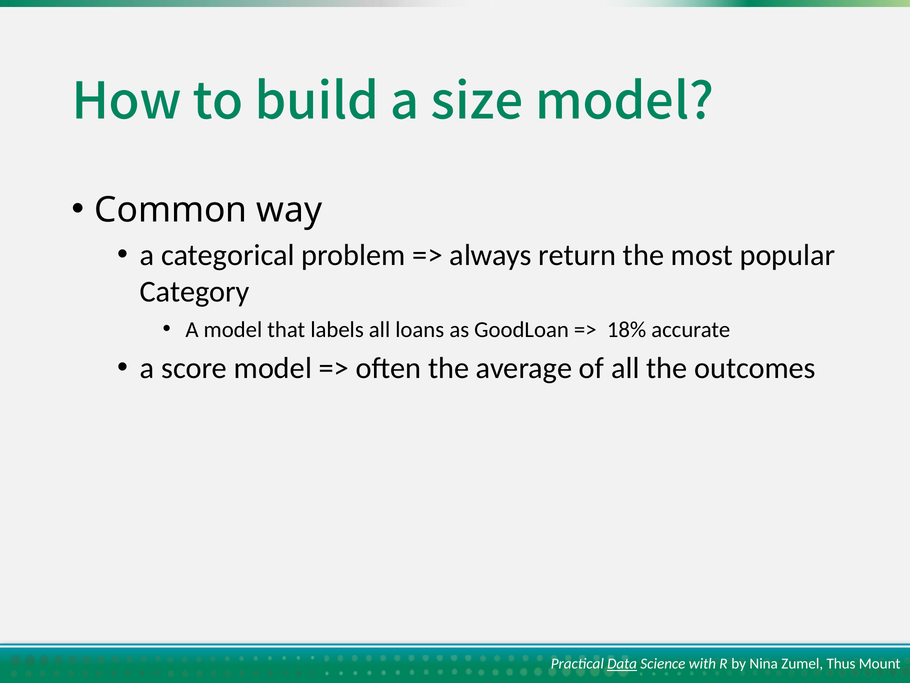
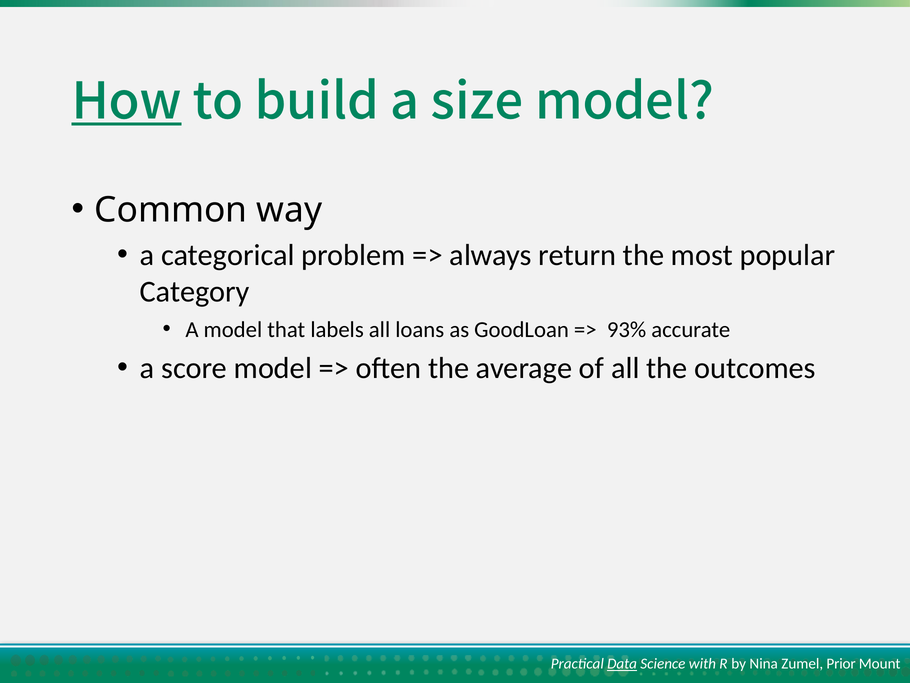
How underline: none -> present (127, 102)
18%: 18% -> 93% (627, 329)
Thus: Thus -> Prior (841, 663)
